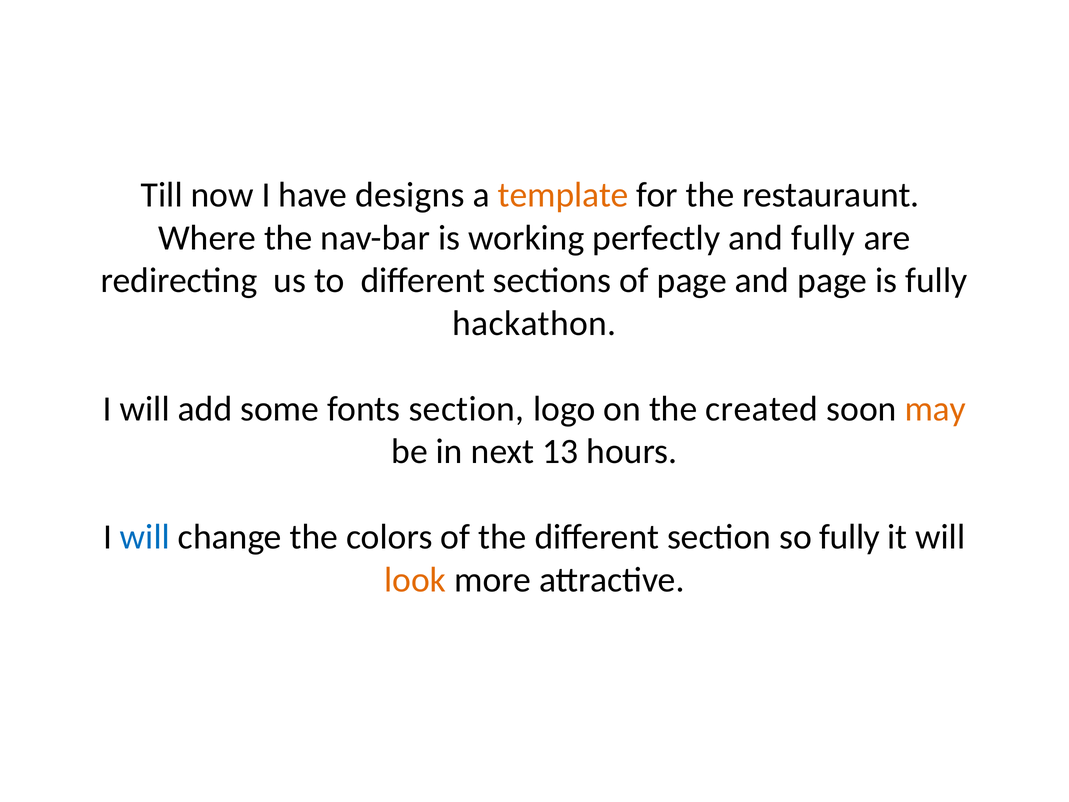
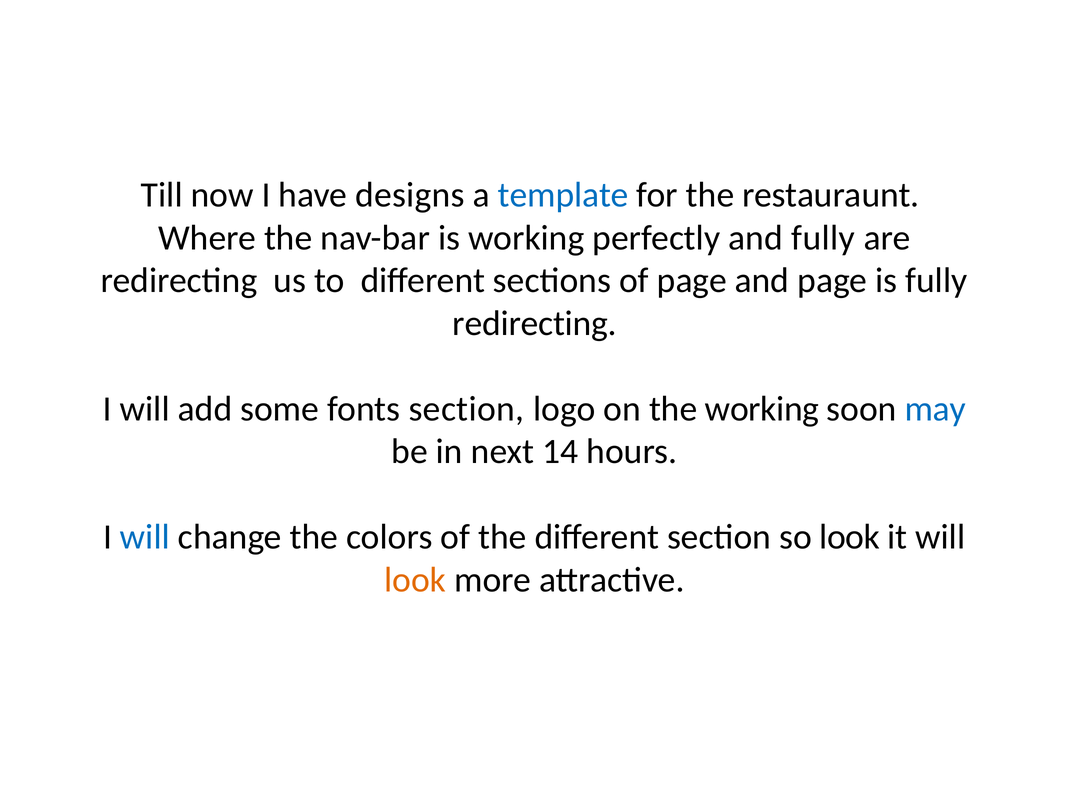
template colour: orange -> blue (563, 195)
hackathon: hackathon -> redirecting (535, 323)
the created: created -> working (762, 409)
may colour: orange -> blue (935, 409)
13: 13 -> 14 (560, 451)
so fully: fully -> look (850, 537)
